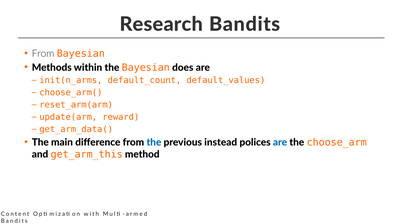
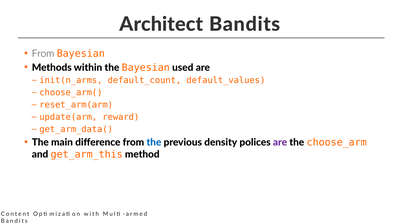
Research: Research -> Architect (161, 24)
does: does -> used (183, 68)
instead: instead -> density (221, 143)
are colour: blue -> purple (280, 143)
